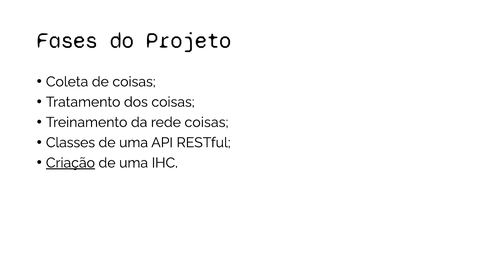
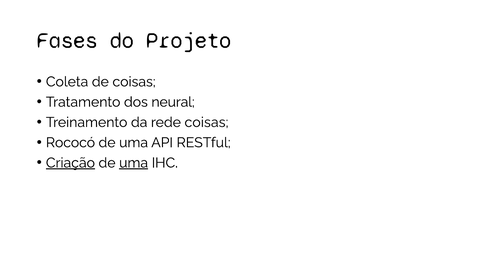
dos coisas: coisas -> neural (173, 102)
Classes: Classes -> Rococó (70, 142)
uma underline: none -> present (134, 163)
